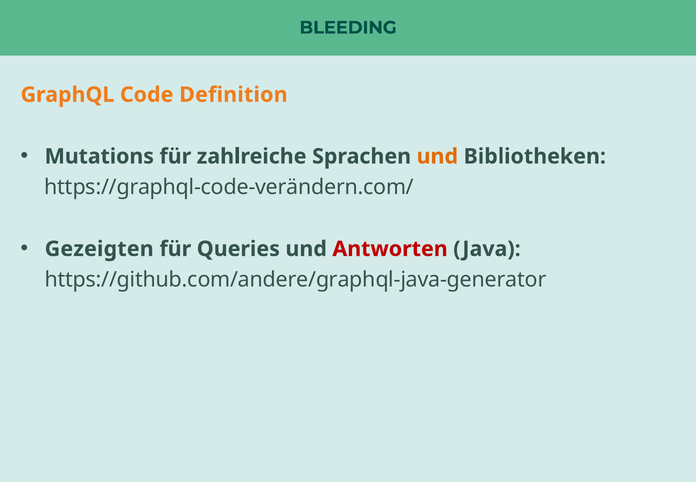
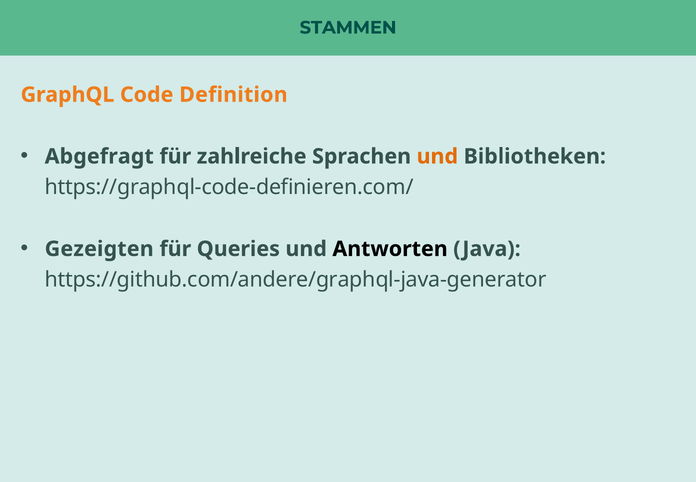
BLEEDING: BLEEDING -> STAMMEN (348, 28)
Mutations: Mutations -> Abgefragt (99, 156)
https://graphql-code-verändern.com/: https://graphql-code-verändern.com/ -> https://graphql-code-definieren.com/ (229, 187)
Antworten colour: red -> black (390, 249)
